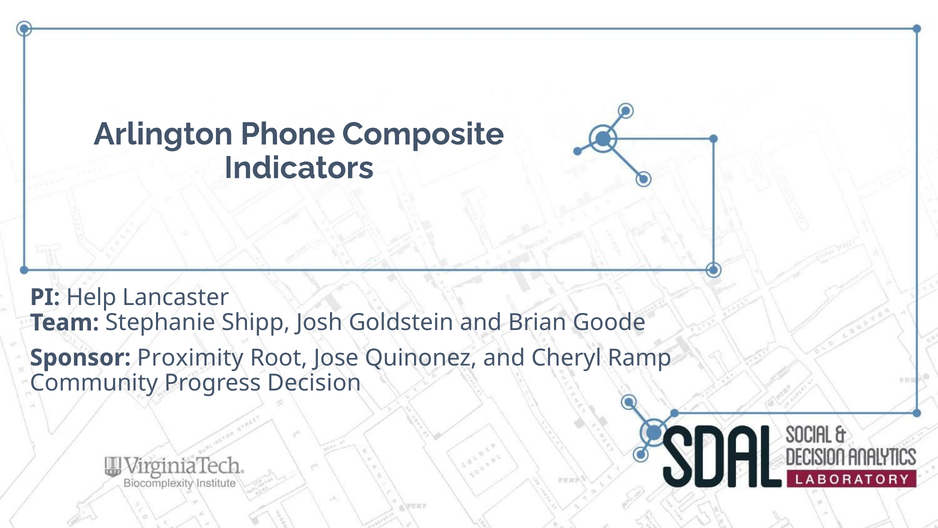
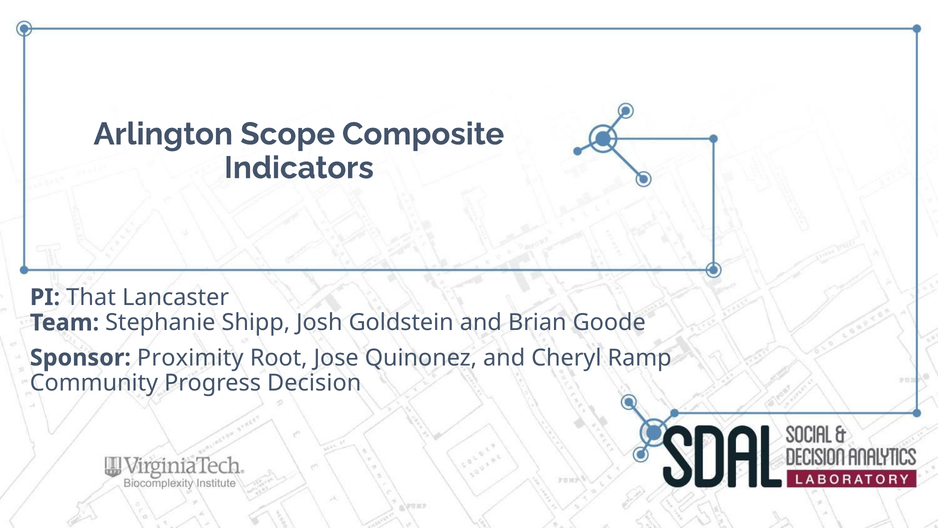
Phone: Phone -> Scope (288, 134)
Help: Help -> That (91, 297)
